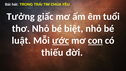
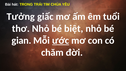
luật: luật -> gian (21, 40)
con underline: present -> none (95, 40)
thiếu: thiếu -> chăm (52, 52)
